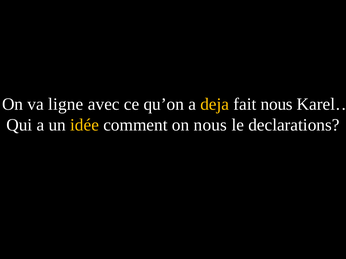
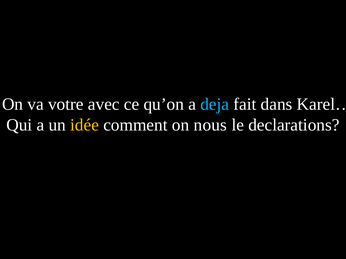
ligne: ligne -> votre (66, 104)
deja colour: yellow -> light blue (215, 104)
fait nous: nous -> dans (277, 104)
